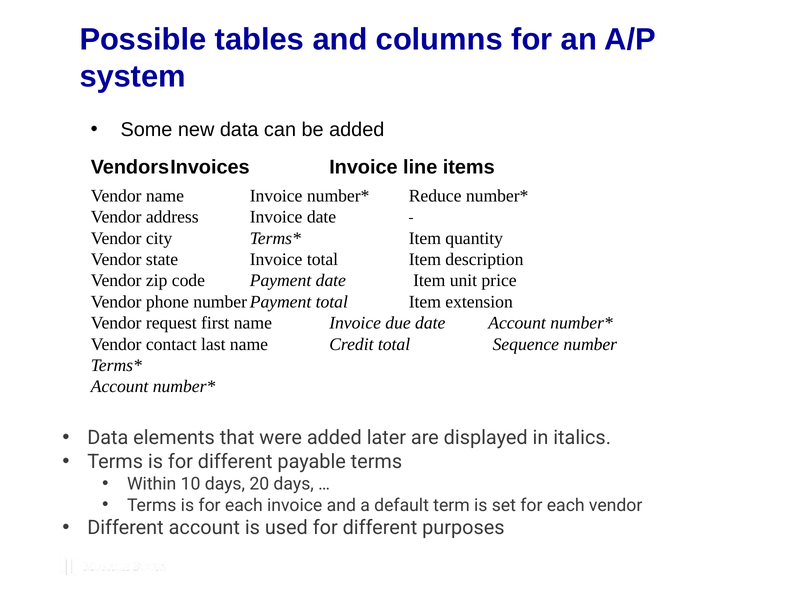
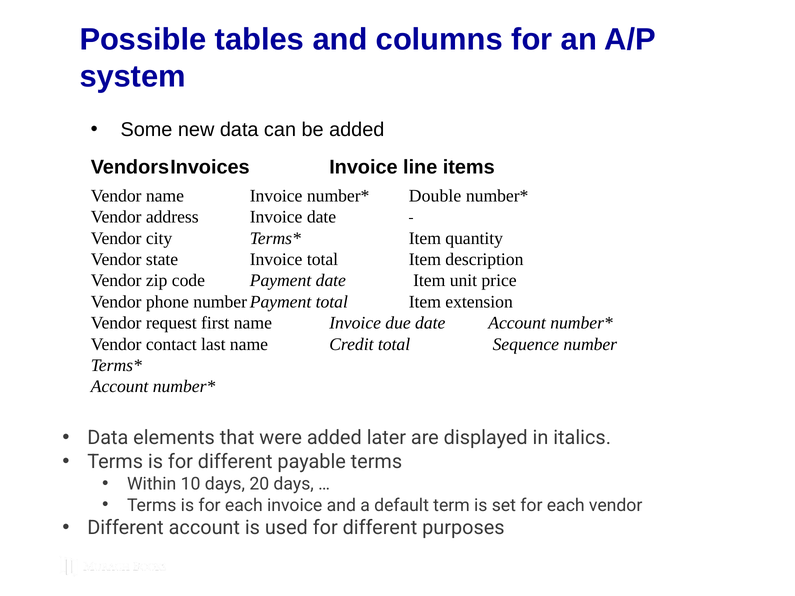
Reduce: Reduce -> Double (435, 196)
